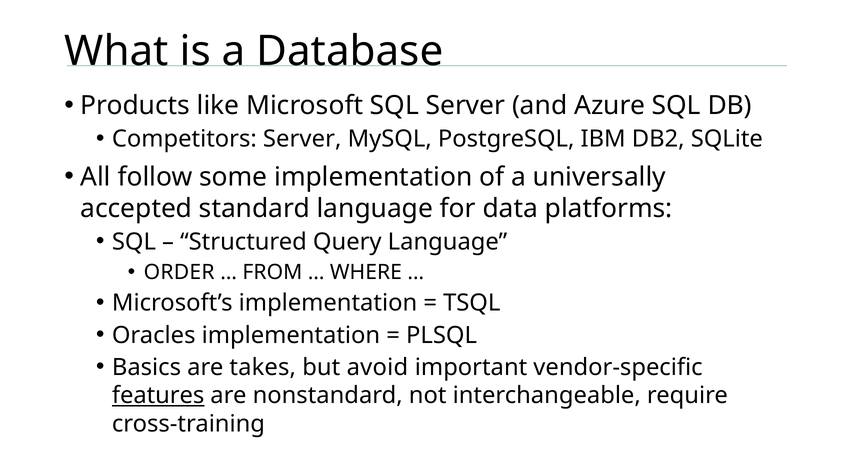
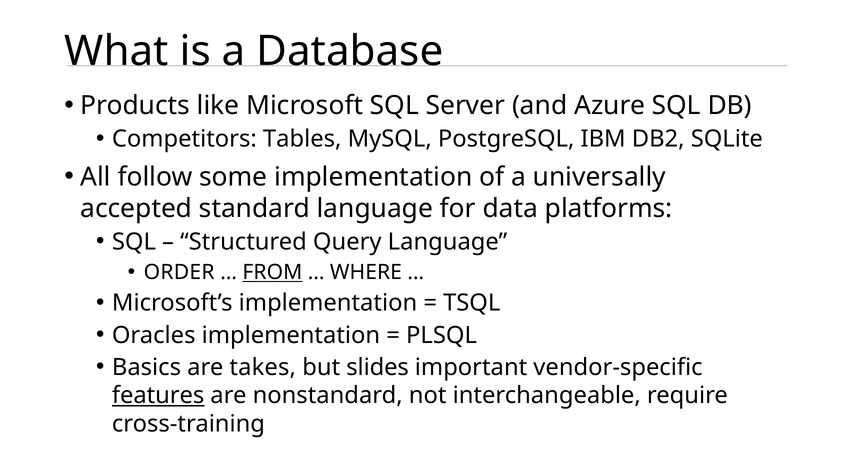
Competitors Server: Server -> Tables (302, 139)
FROM underline: none -> present (272, 272)
avoid: avoid -> slides (378, 368)
